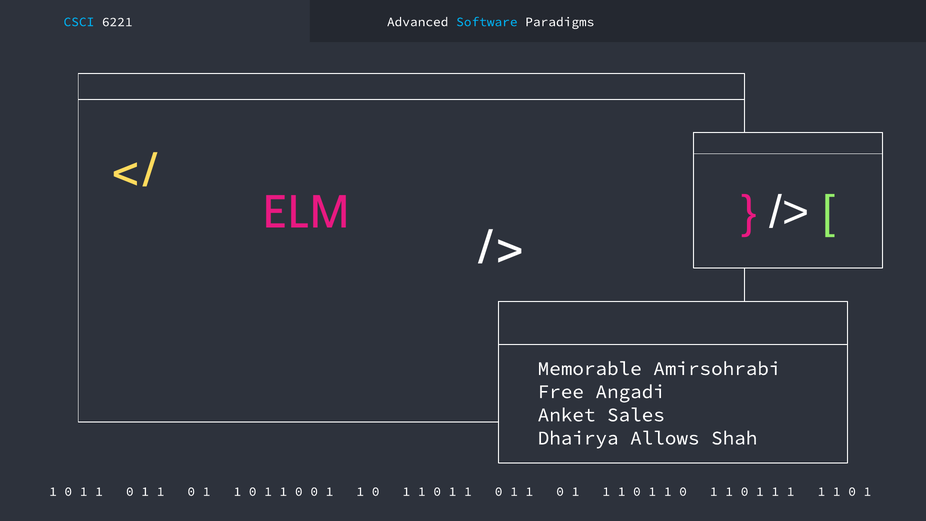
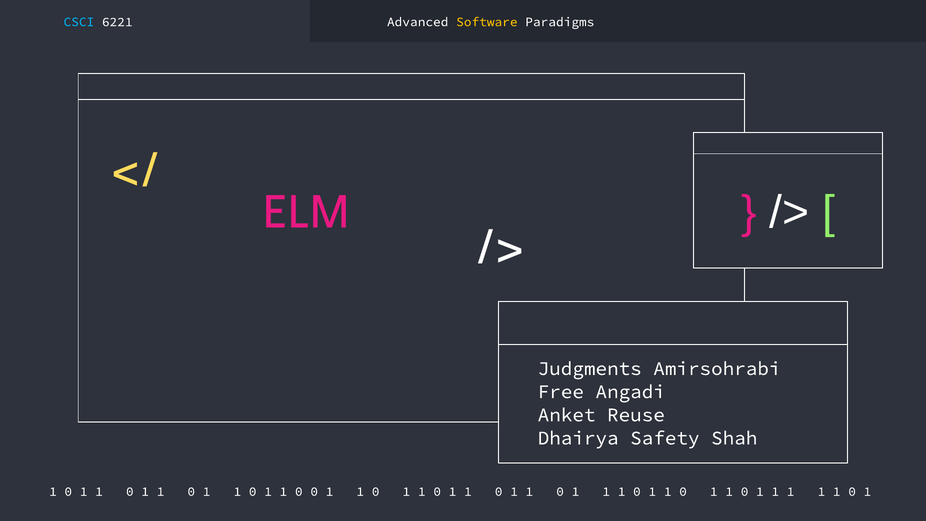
Software colour: light blue -> yellow (487, 22)
Memorable: Memorable -> Judgments (590, 369)
Sales: Sales -> Reuse (636, 415)
Allows: Allows -> Safety (665, 438)
